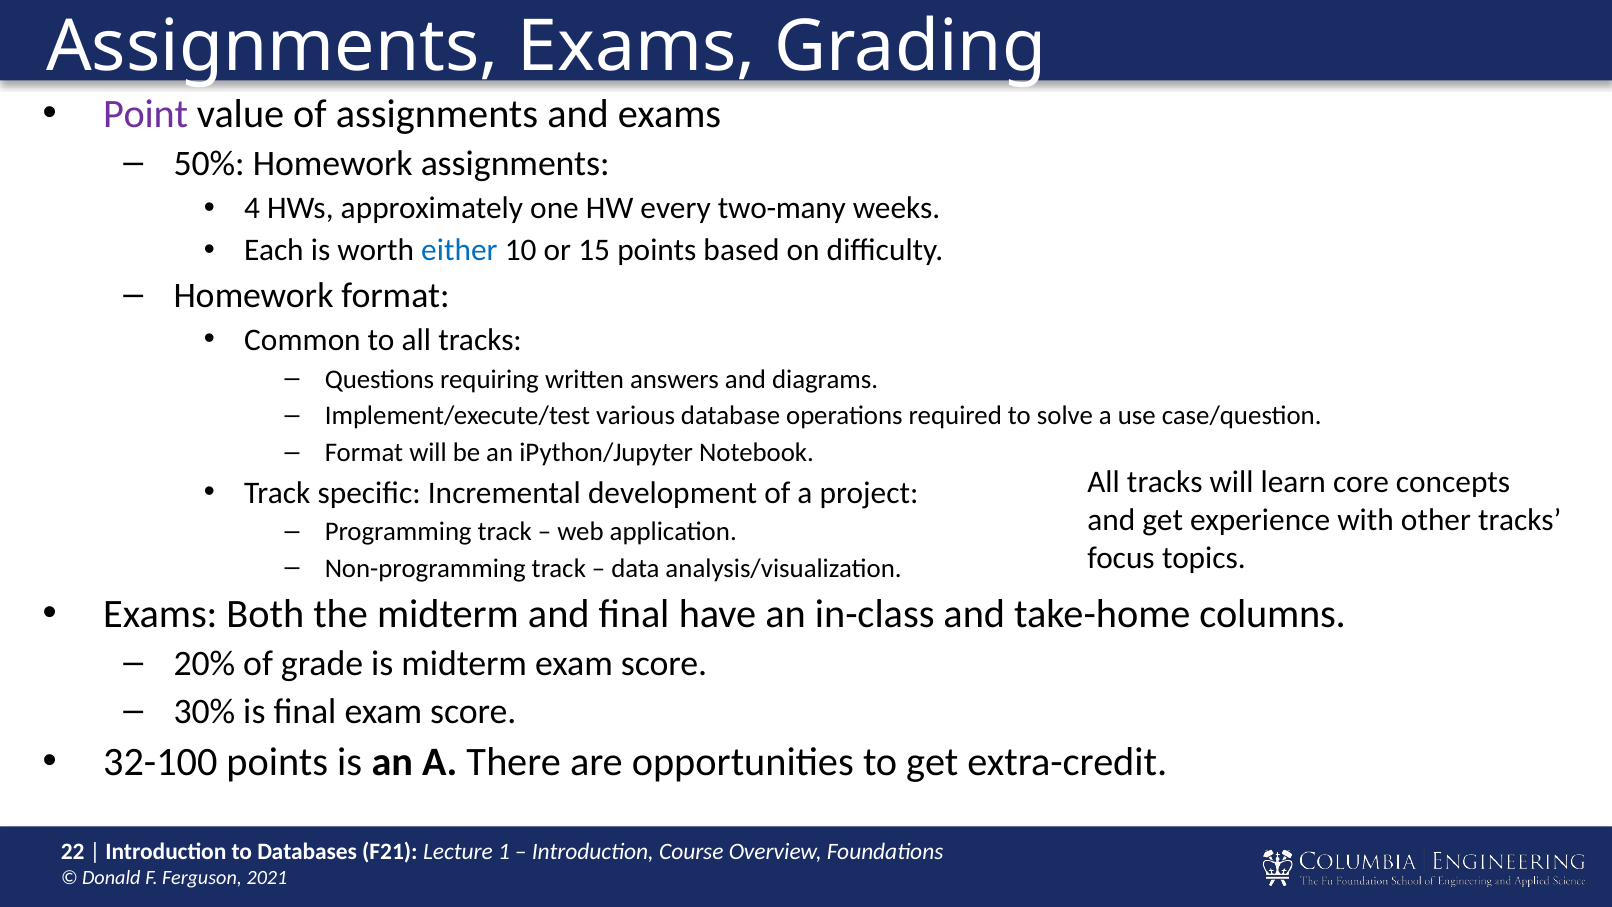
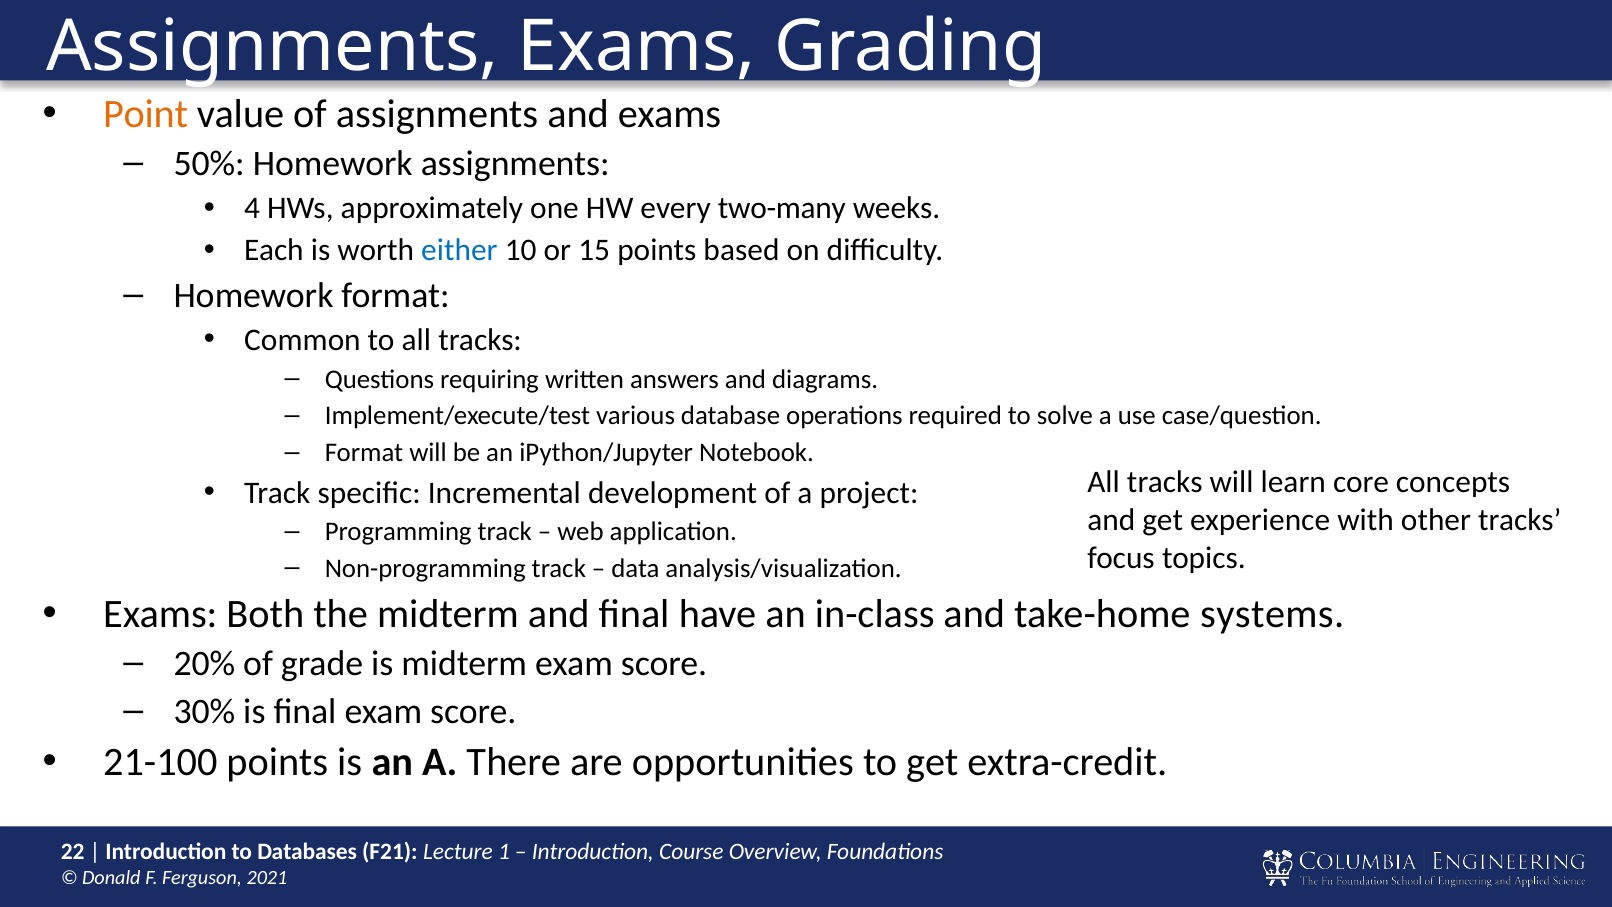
Point colour: purple -> orange (146, 114)
columns: columns -> systems (1272, 614)
32-100: 32-100 -> 21-100 (160, 762)
